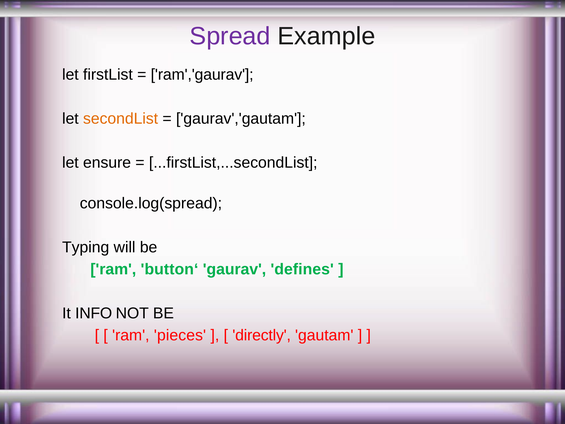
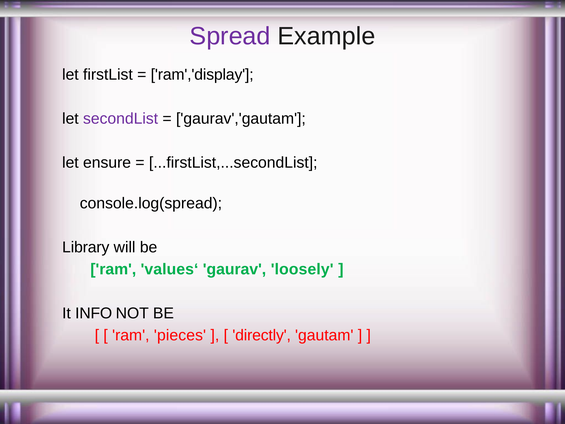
ram','gaurav: ram','gaurav -> ram','display (202, 75)
secondList colour: orange -> purple (121, 119)
Typing: Typing -> Library (86, 247)
button‘: button‘ -> values‘ (170, 269)
defines: defines -> loosely (302, 269)
